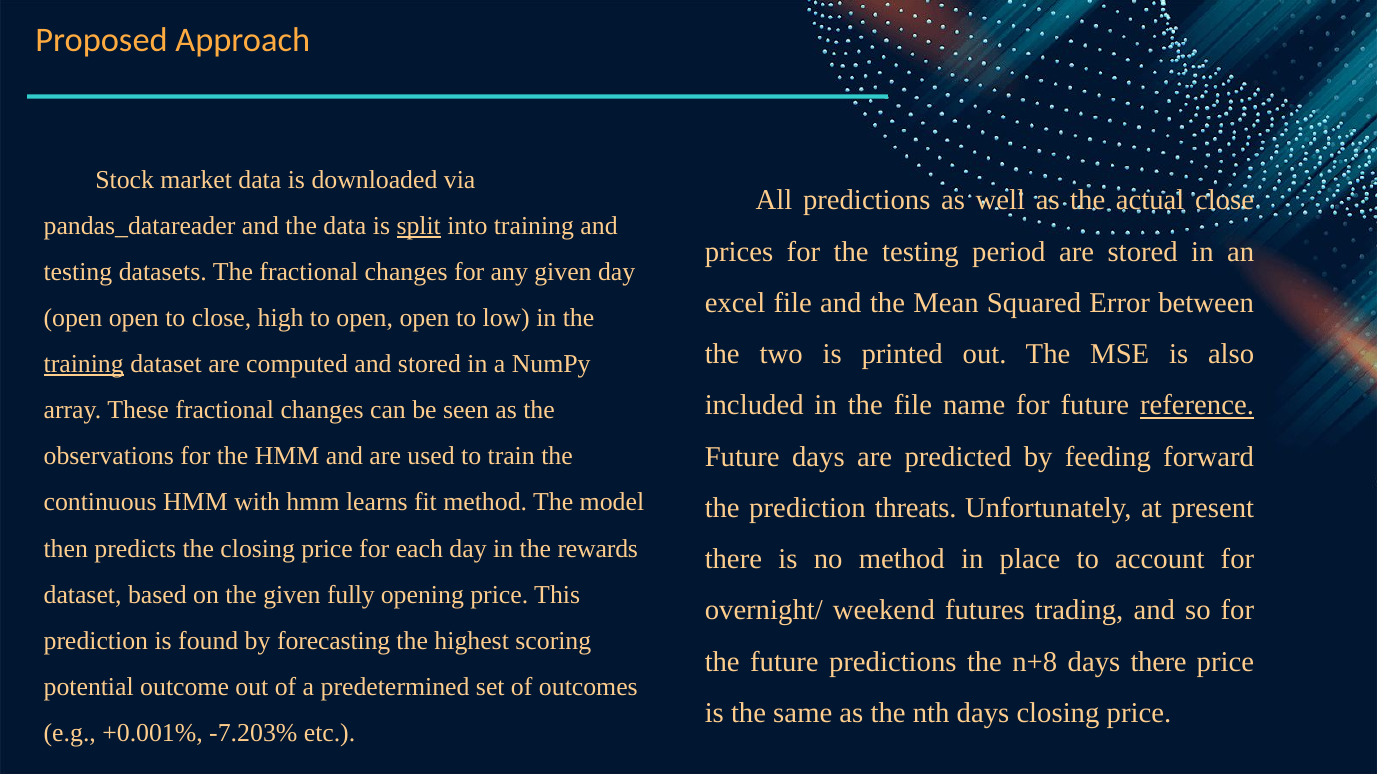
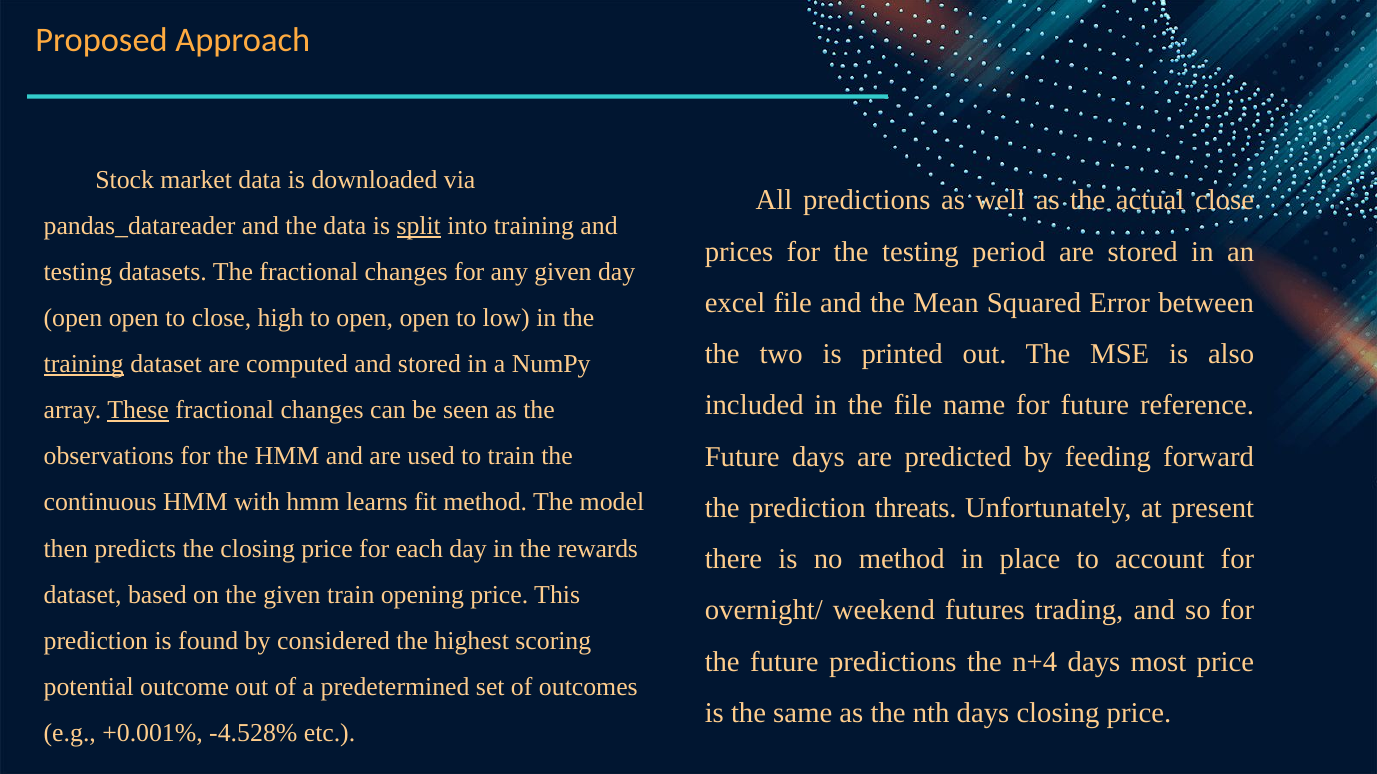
reference underline: present -> none (1197, 406)
These underline: none -> present (138, 410)
given fully: fully -> train (351, 595)
forecasting: forecasting -> considered (334, 641)
n+8: n+8 -> n+4 (1035, 662)
days there: there -> most (1158, 662)
-7.203%: -7.203% -> -4.528% (253, 734)
